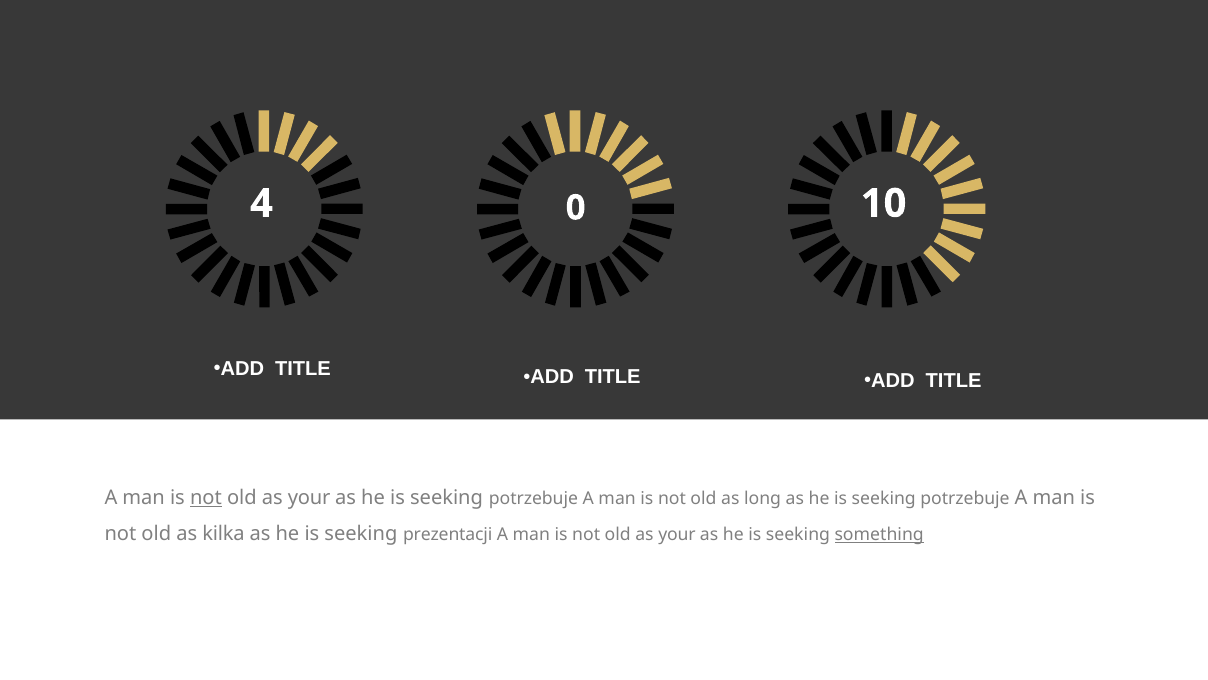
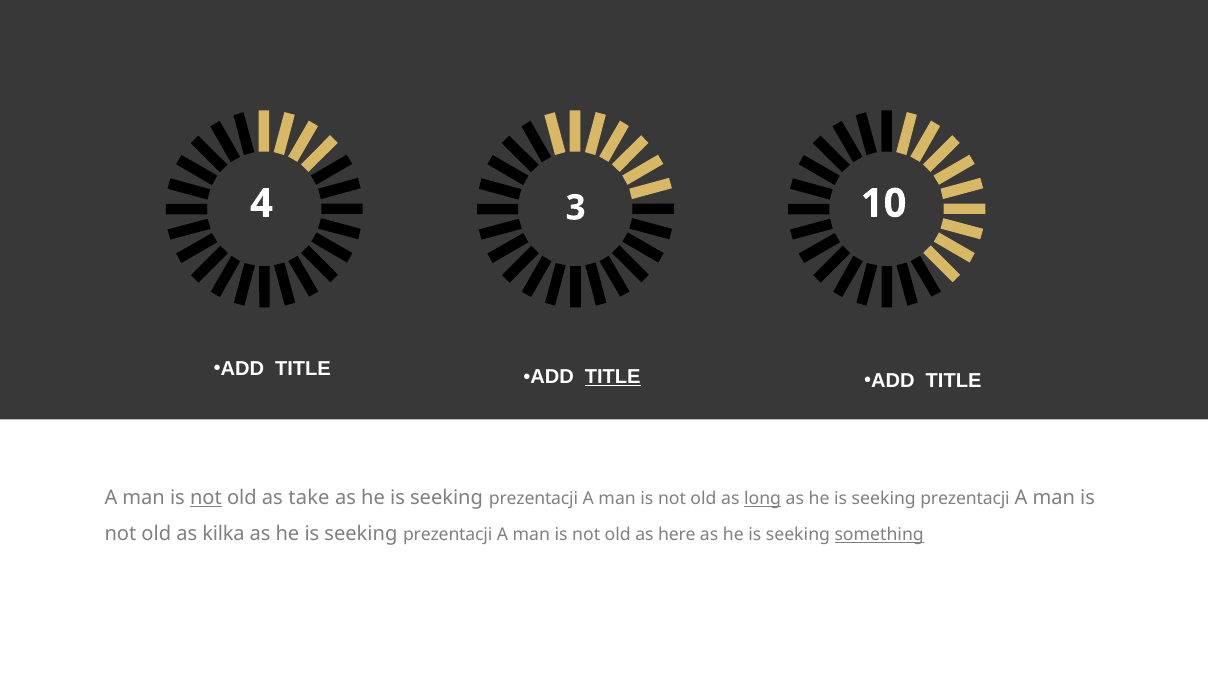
0: 0 -> 3 (576, 208)
TITLE underline: none -> present (613, 377)
your: your -> take (309, 497)
potrzebuje: potrzebuje -> prezentacji (534, 498)
long underline: none -> present (763, 498)
potrzebuje: potrzebuje -> prezentacji (965, 498)
your: your -> here (677, 534)
